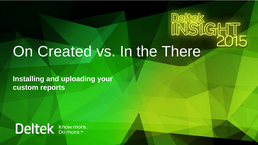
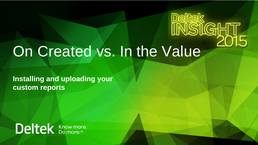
There: There -> Value (181, 52)
